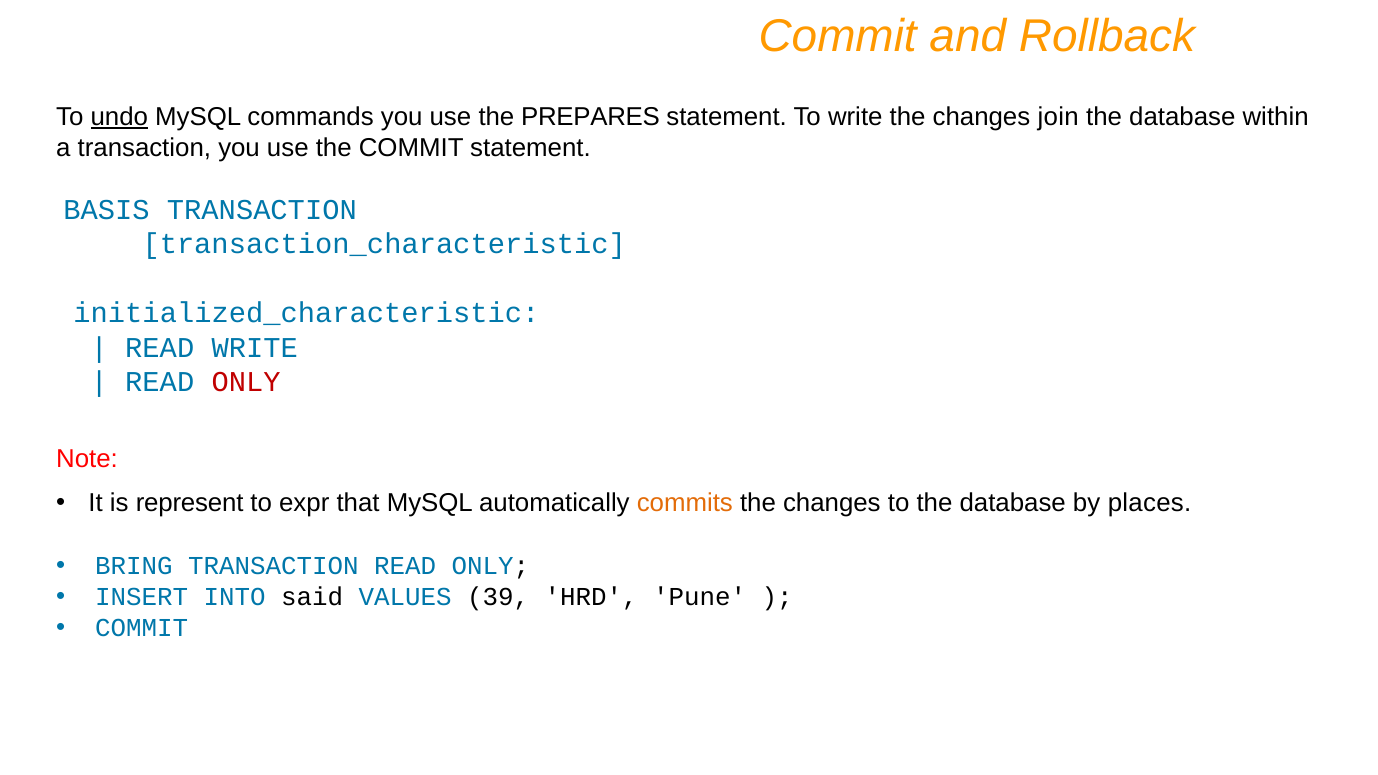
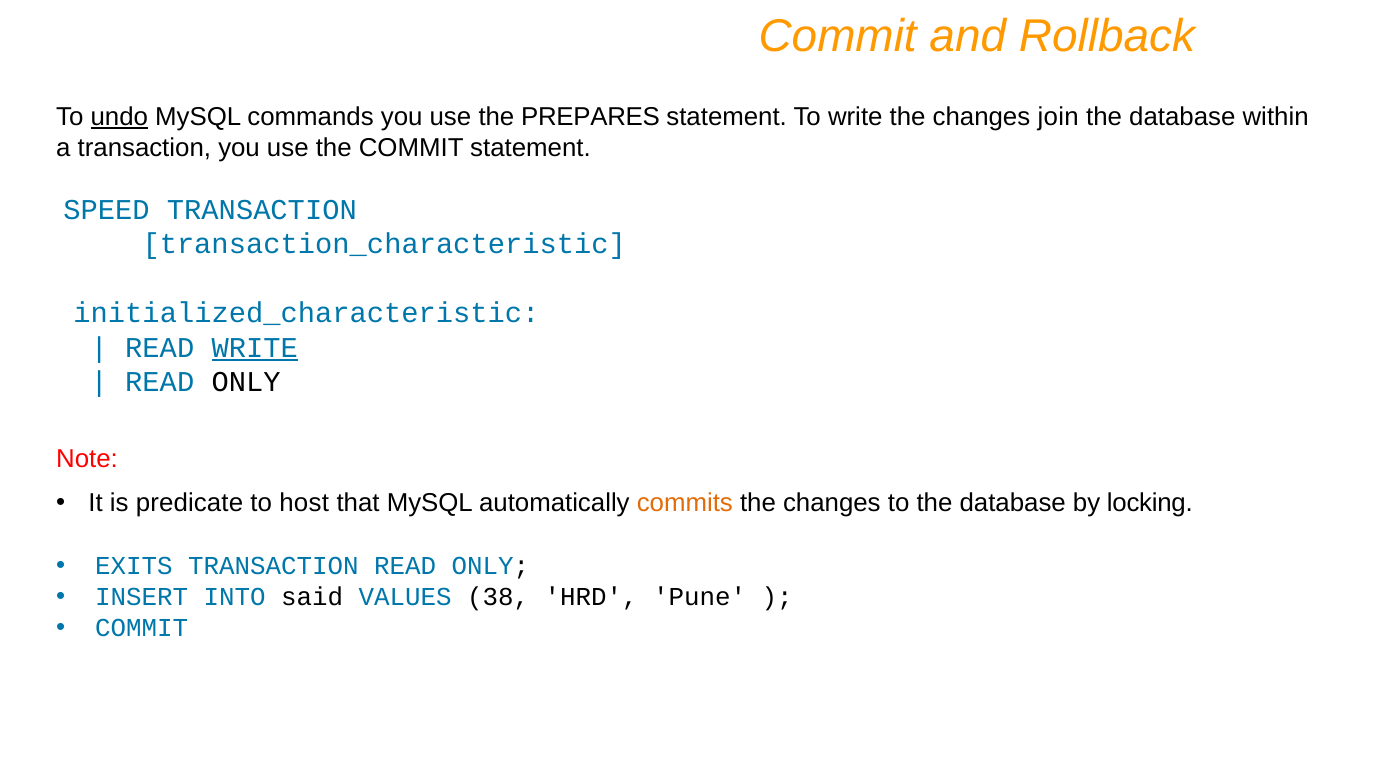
BASIS: BASIS -> SPEED (106, 210)
WRITE underline: none -> present (255, 348)
ONLY colour: red -> black (246, 382)
represent: represent -> predicate (189, 503)
expr: expr -> host (304, 503)
places: places -> locking (1150, 503)
BRING: BRING -> EXITS (134, 566)
39: 39 -> 38 (498, 597)
